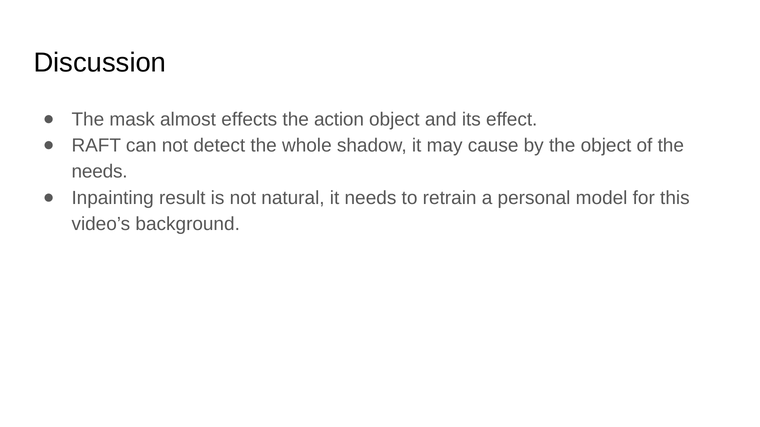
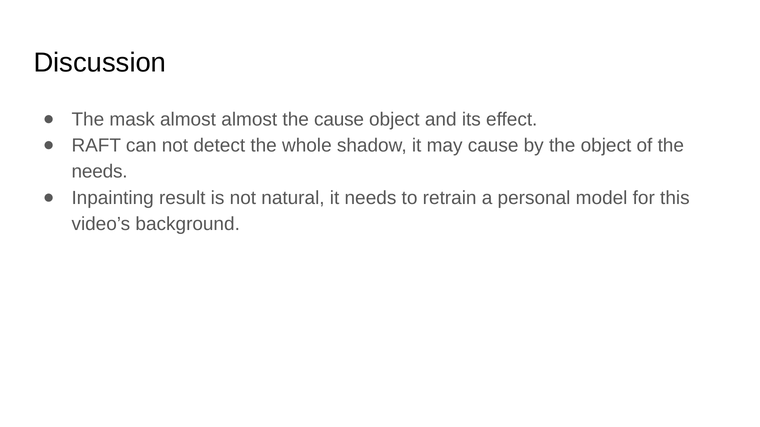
almost effects: effects -> almost (249, 120)
the action: action -> cause (339, 120)
